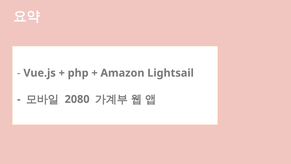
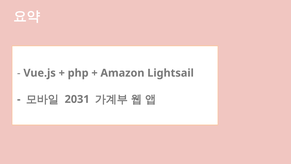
2080: 2080 -> 2031 (77, 99)
